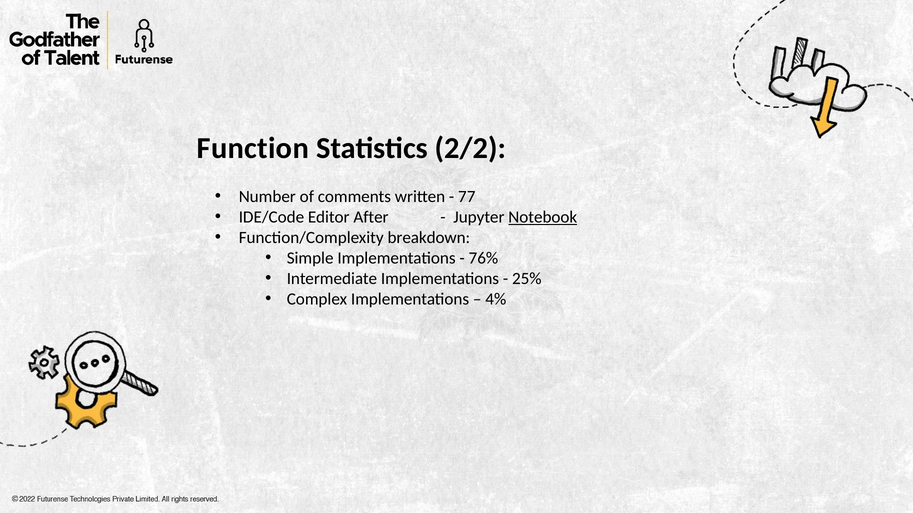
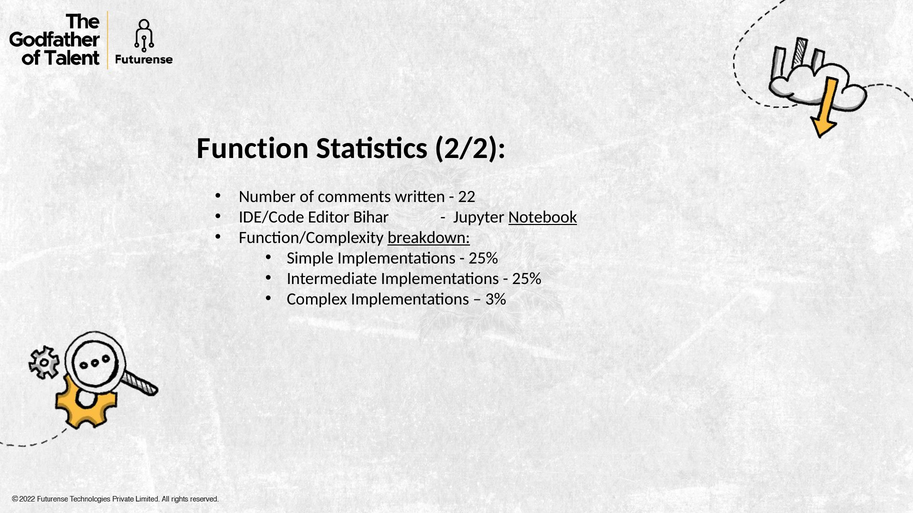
77: 77 -> 22 (467, 197)
After: After -> Bihar (371, 217)
breakdown underline: none -> present (429, 238)
76%: 76% -> 25% (483, 258)
4%: 4% -> 3% (496, 299)
